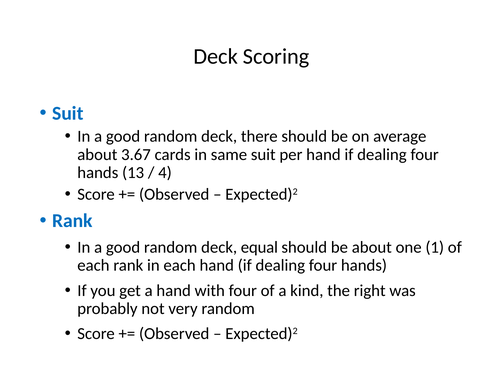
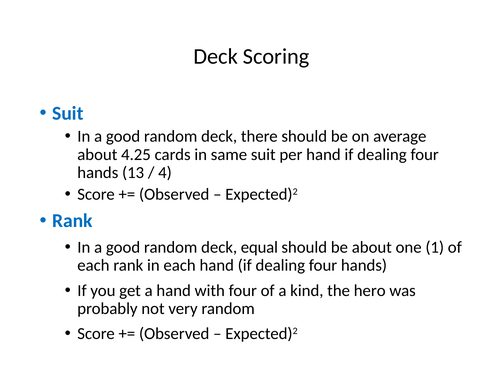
3.67: 3.67 -> 4.25 (136, 155)
right: right -> hero (370, 291)
